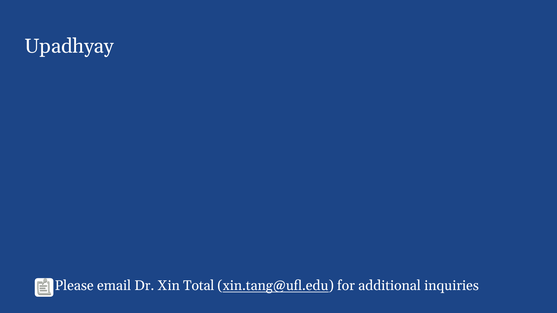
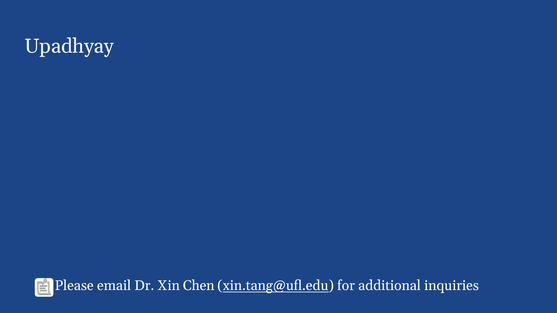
Total: Total -> Chen (199, 286)
